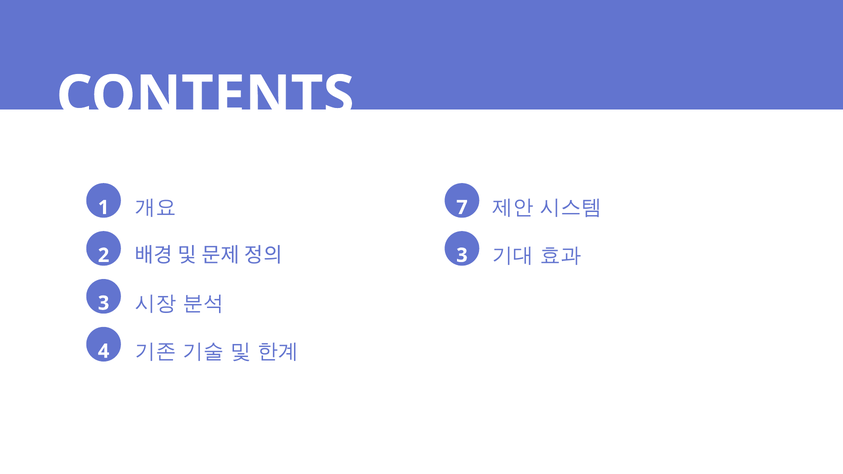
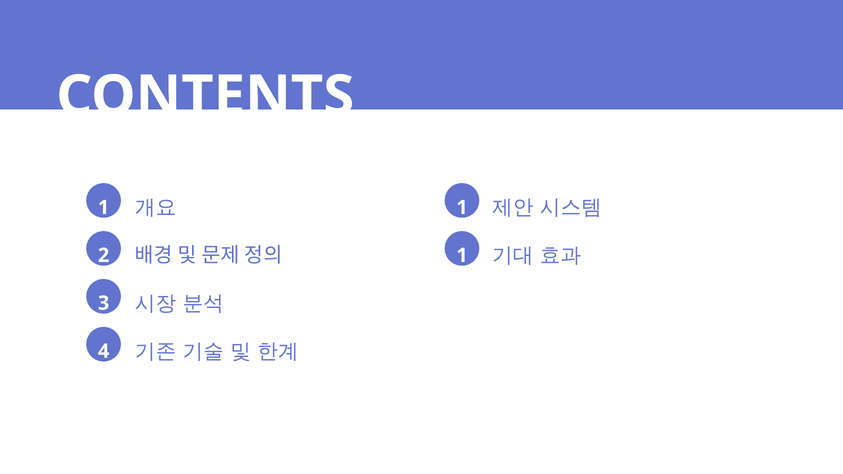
1 7: 7 -> 1 (462, 208)
2 3: 3 -> 1 (462, 255)
